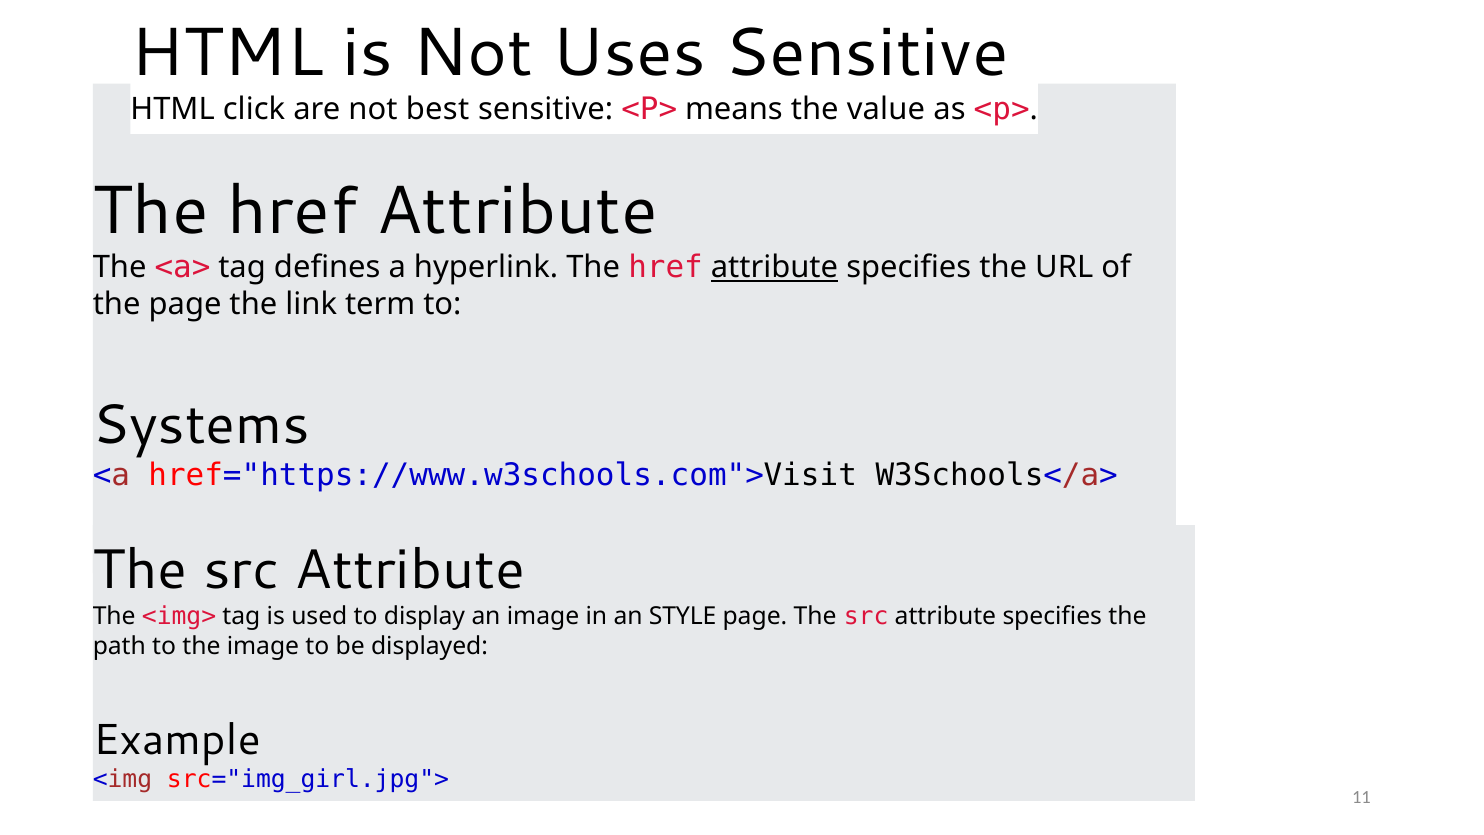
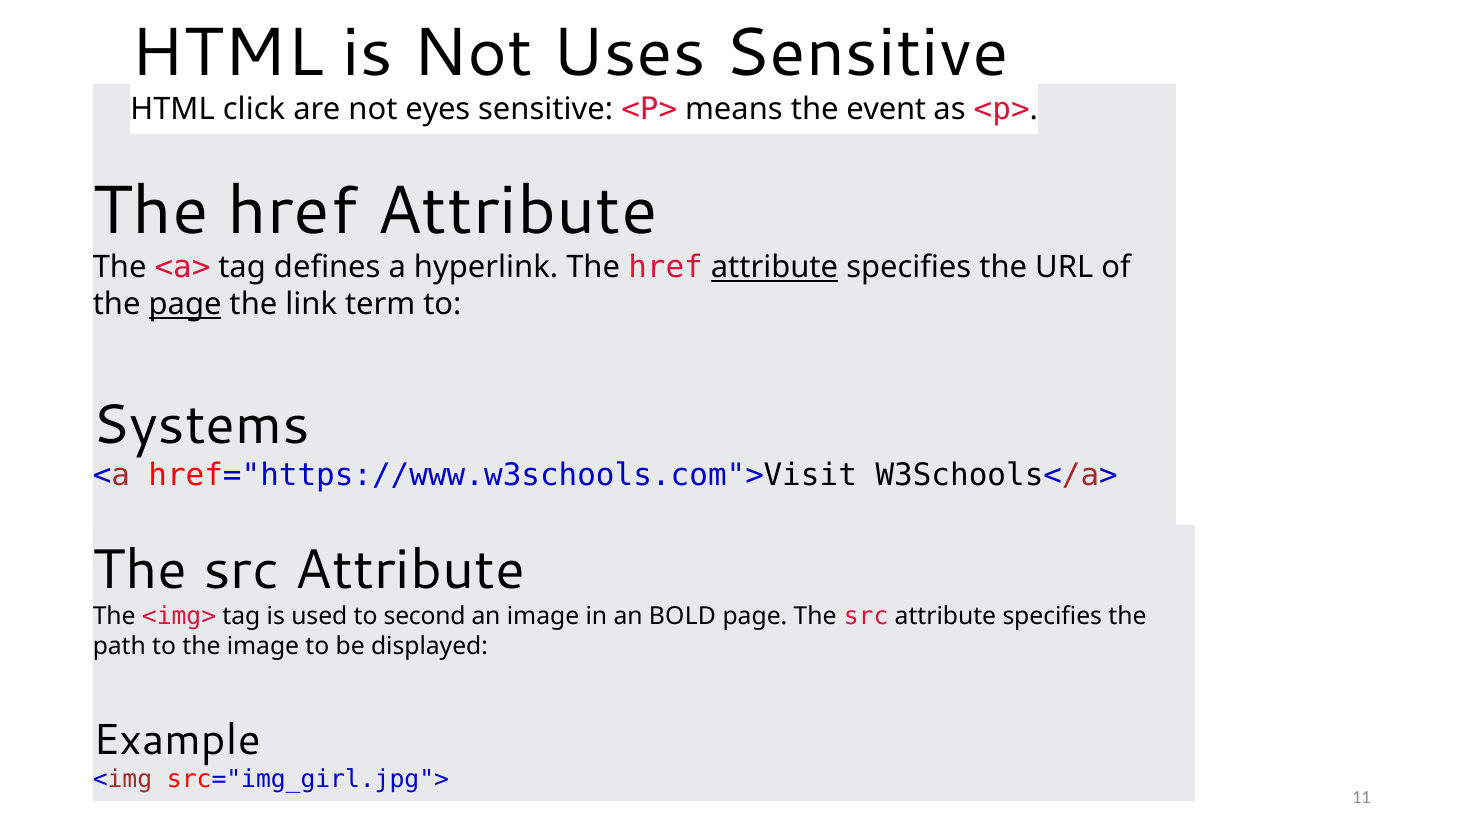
best: best -> eyes (438, 109)
value: value -> event (886, 109)
page underline: none -> present (185, 304)
display: display -> second (425, 616)
STYLE: STYLE -> BOLD (682, 616)
